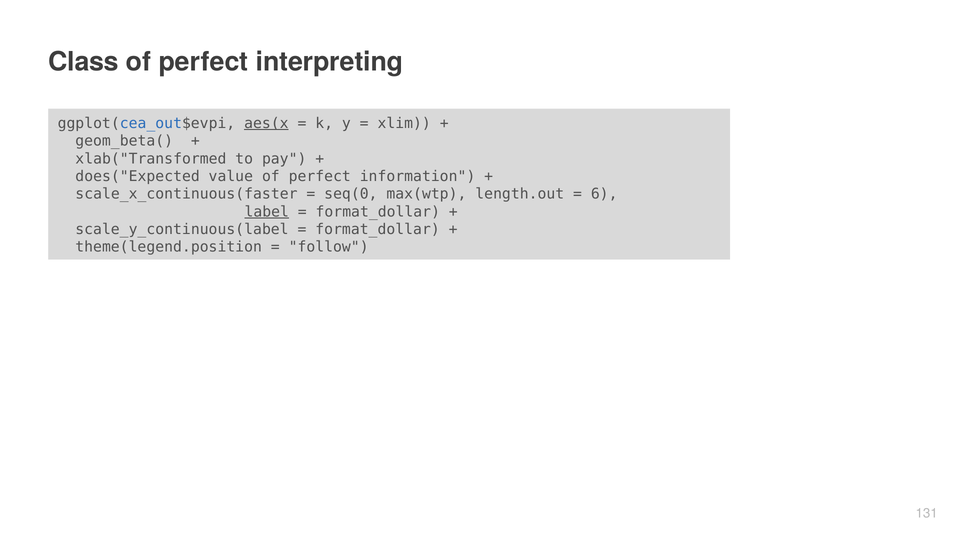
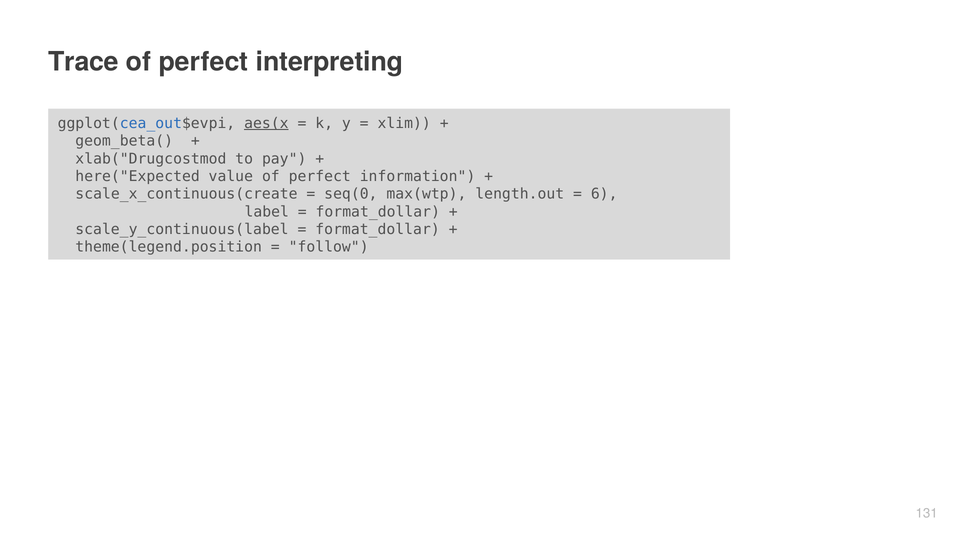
Class: Class -> Trace (83, 62)
xlab("Transformed: xlab("Transformed -> xlab("Drugcostmod (151, 159)
does("Expected: does("Expected -> here("Expected (138, 176)
scale_x_continuous(faster: scale_x_continuous(faster -> scale_x_continuous(create (186, 194)
label underline: present -> none (267, 212)
